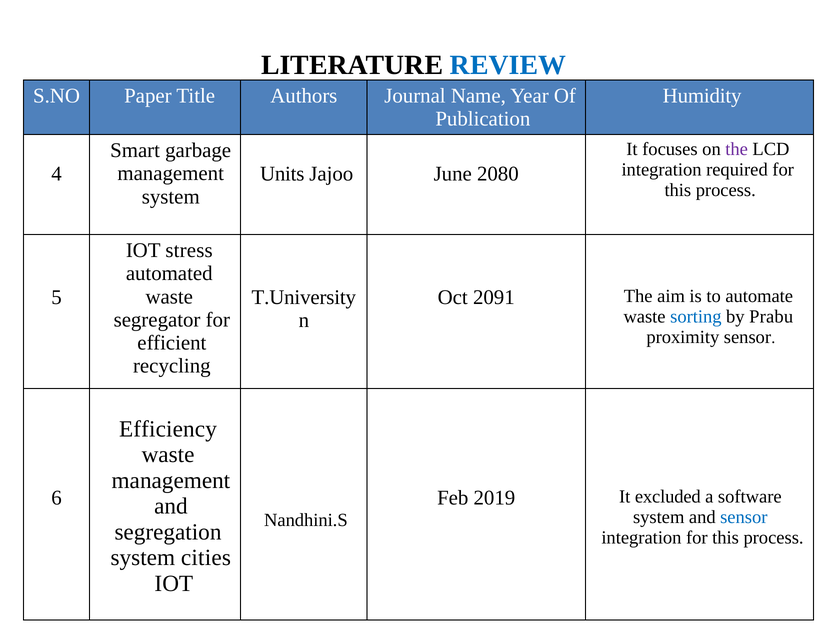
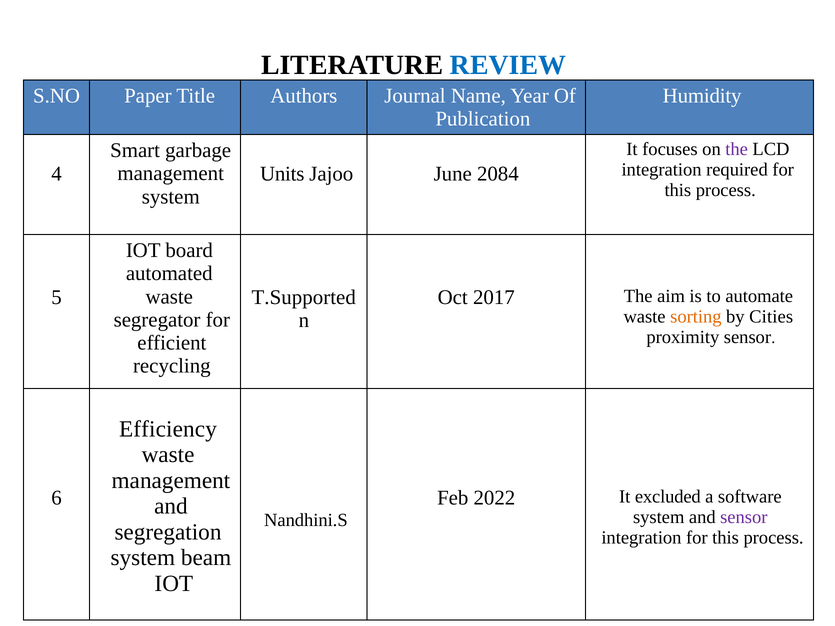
2080: 2080 -> 2084 (498, 174)
stress: stress -> board (189, 251)
2091: 2091 -> 2017 (494, 297)
T.University: T.University -> T.Supported (304, 298)
sorting colour: blue -> orange (696, 317)
Prabu: Prabu -> Cities (771, 317)
2019: 2019 -> 2022 (494, 498)
sensor colour: blue -> purple (744, 517)
cities: cities -> beam (206, 558)
